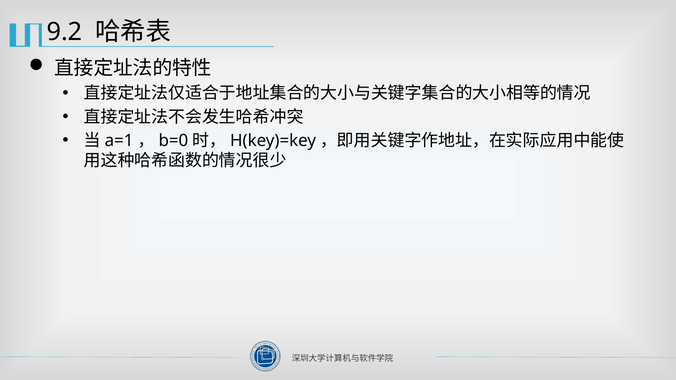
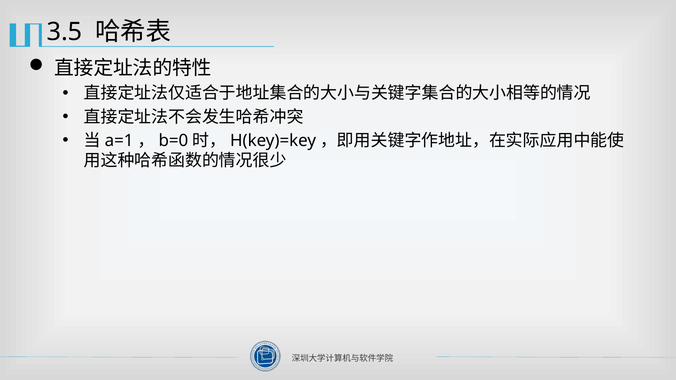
9.2: 9.2 -> 3.5 (65, 32)
